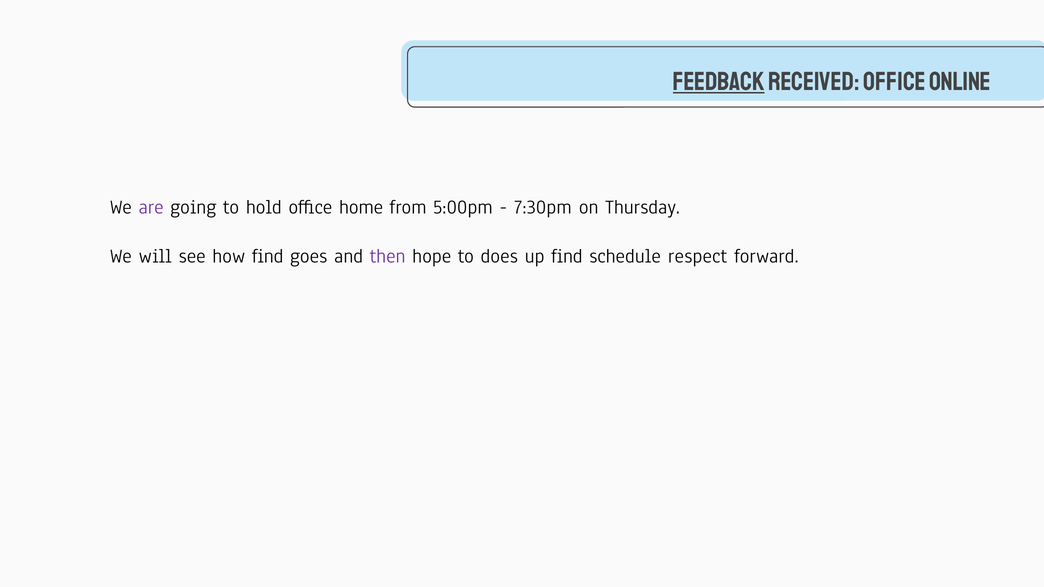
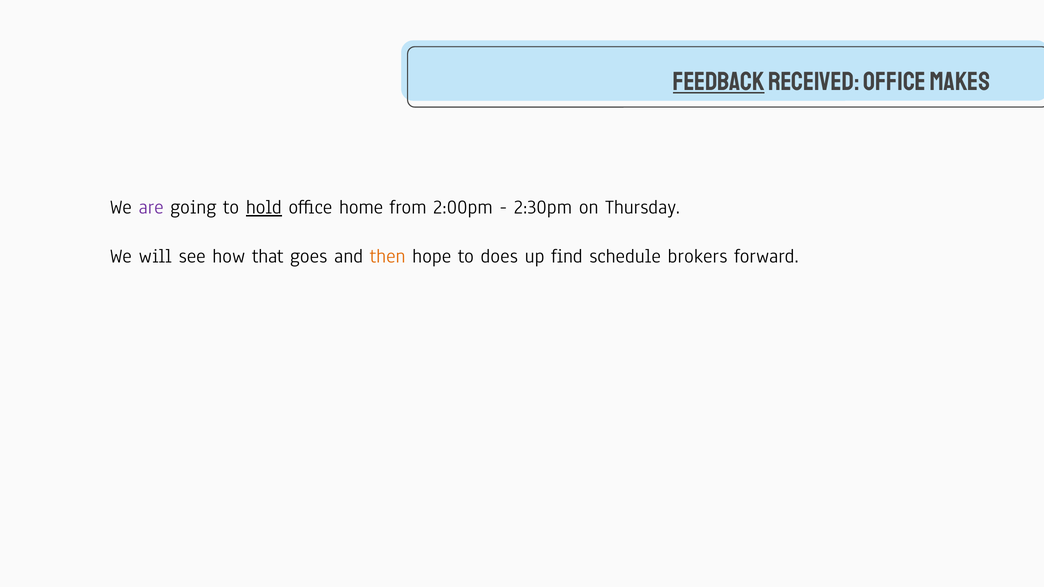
Online: Online -> Makes (960, 81)
hold underline: none -> present (264, 207)
5:00pm: 5:00pm -> 2:00pm (463, 207)
7:30pm: 7:30pm -> 2:30pm (543, 207)
how find: find -> that (268, 256)
then colour: purple -> orange (388, 256)
respect: respect -> brokers (697, 256)
